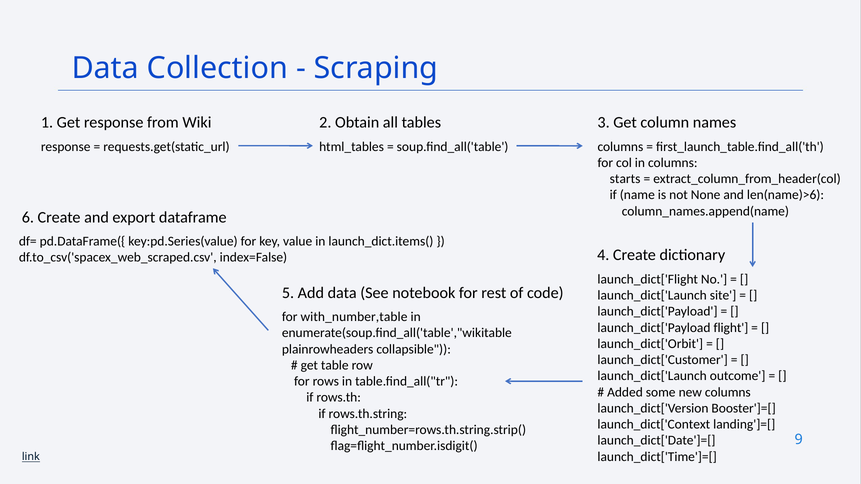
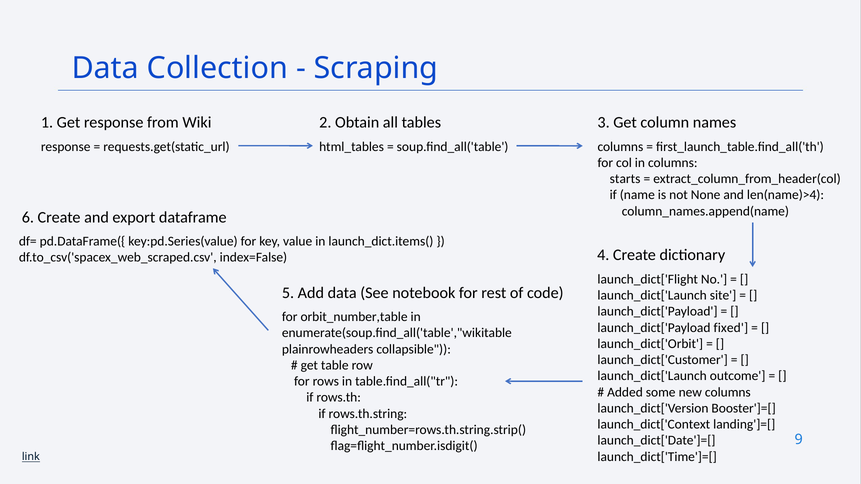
len(name)>6: len(name)>6 -> len(name)>4 (785, 195)
with_number,table: with_number,table -> orbit_number,table (354, 317)
flight: flight -> fixed (731, 328)
